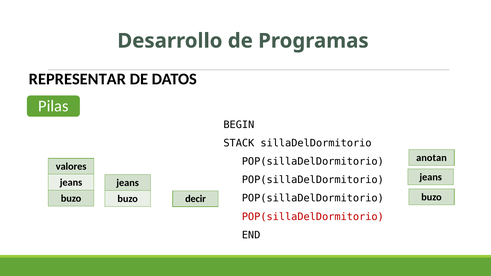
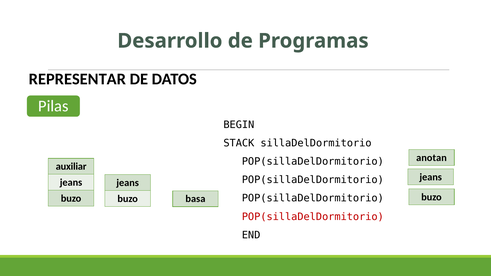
valores: valores -> auxiliar (71, 167)
decir: decir -> basa (195, 199)
